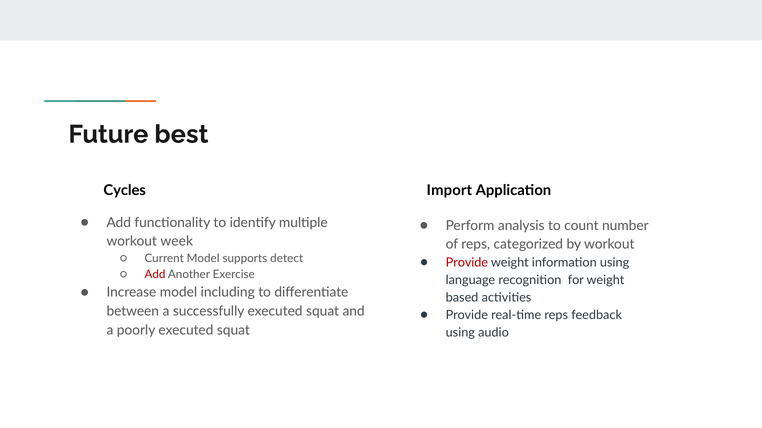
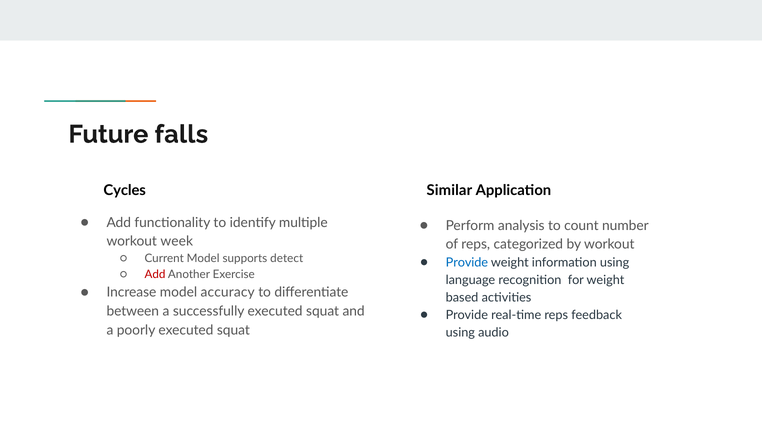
best: best -> falls (181, 135)
Import: Import -> Similar (449, 191)
Provide colour: red -> blue (467, 263)
including: including -> accuracy (228, 293)
